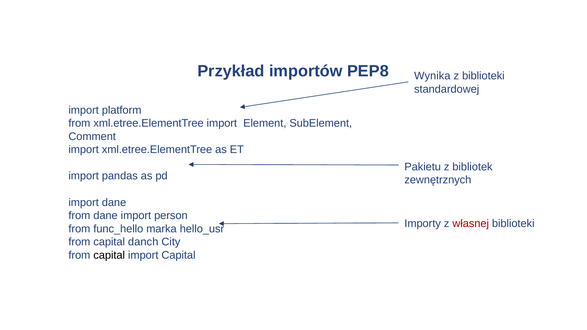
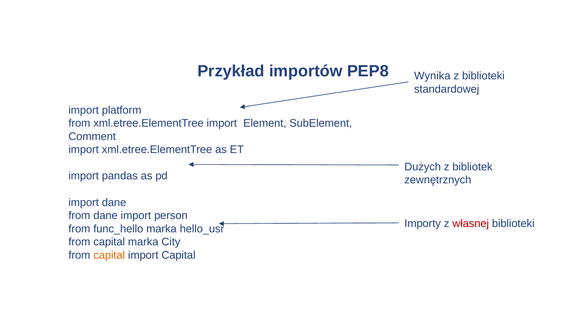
Pakietu: Pakietu -> Dużych (423, 167)
capital danch: danch -> marka (143, 242)
capital colour: black -> orange (109, 255)
